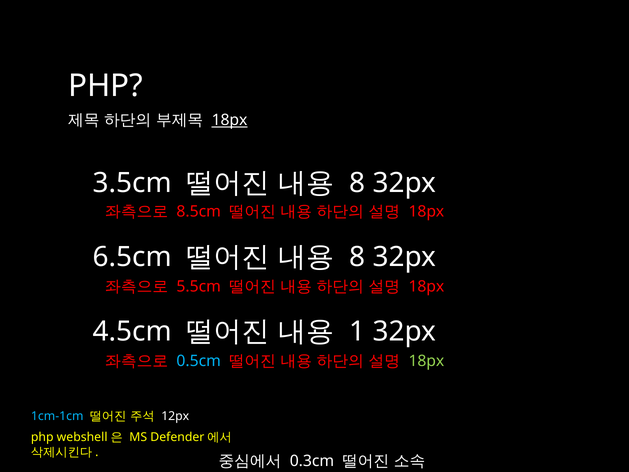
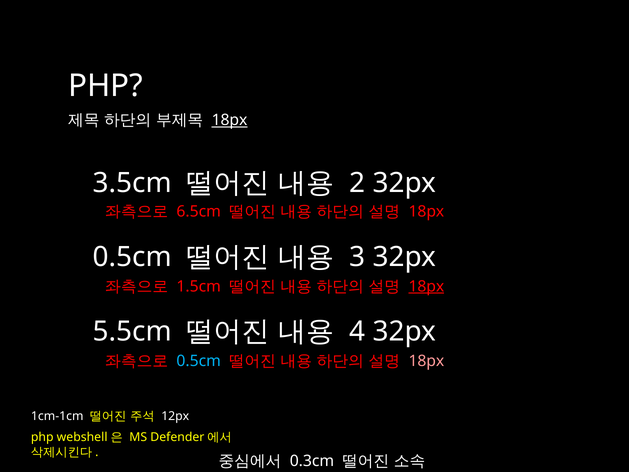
8: 8 -> 2 (357, 183)
8.5cm: 8.5cm -> 6.5cm (199, 212)
6.5cm: 6.5cm -> 0.5cm (132, 257)
8: 8 -> 3 (357, 257)
5.5cm: 5.5cm -> 1.5cm (199, 286)
18px underline: none -> present (426, 286)
4.5cm: 4.5cm -> 5.5cm (132, 331)
1: 1 -> 4 (357, 331)
18px colour: light green -> pink (426, 361)
1cm-1cm colour: light blue -> white (57, 416)
